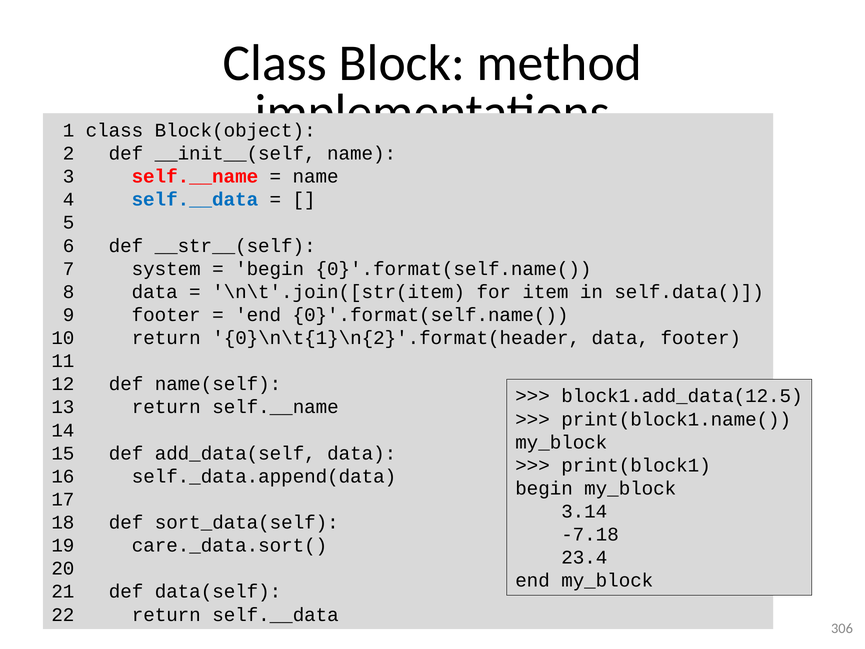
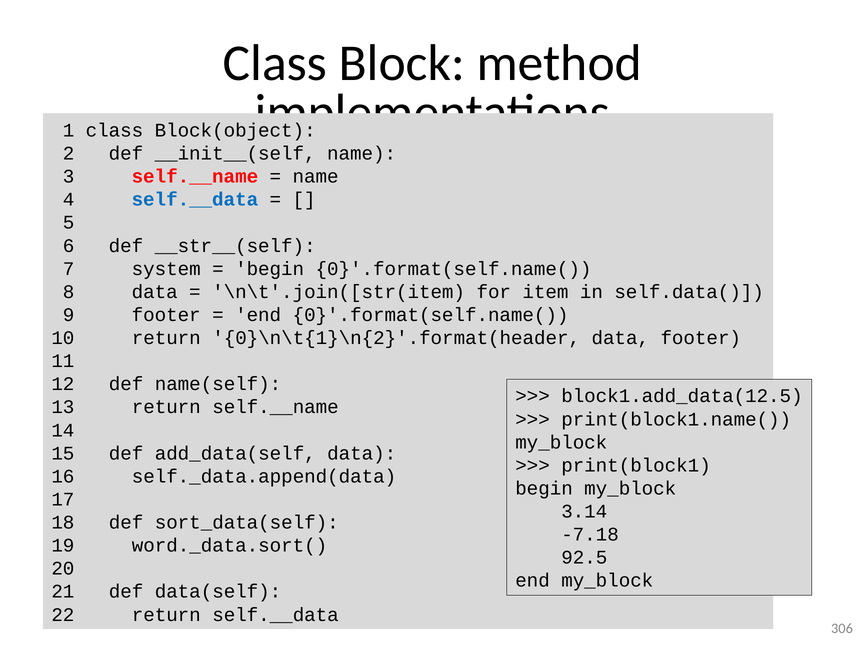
care._data.sort(: care._data.sort( -> word._data.sort( (230, 545)
23.4: 23.4 -> 92.5 (584, 557)
